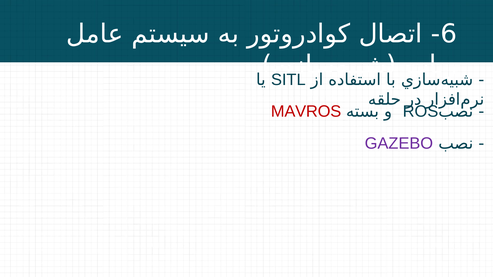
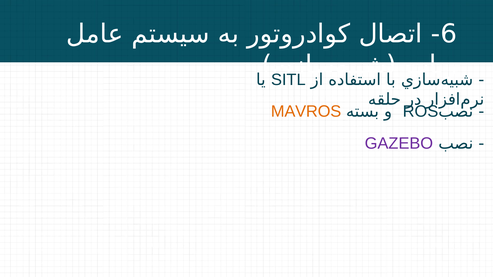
MAVROS colour: red -> orange (306, 112)
